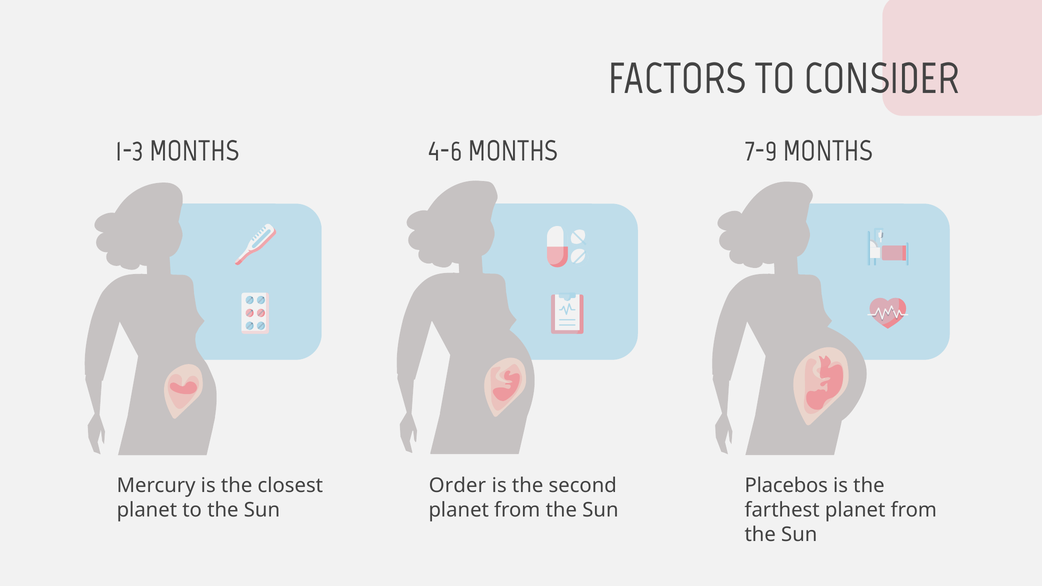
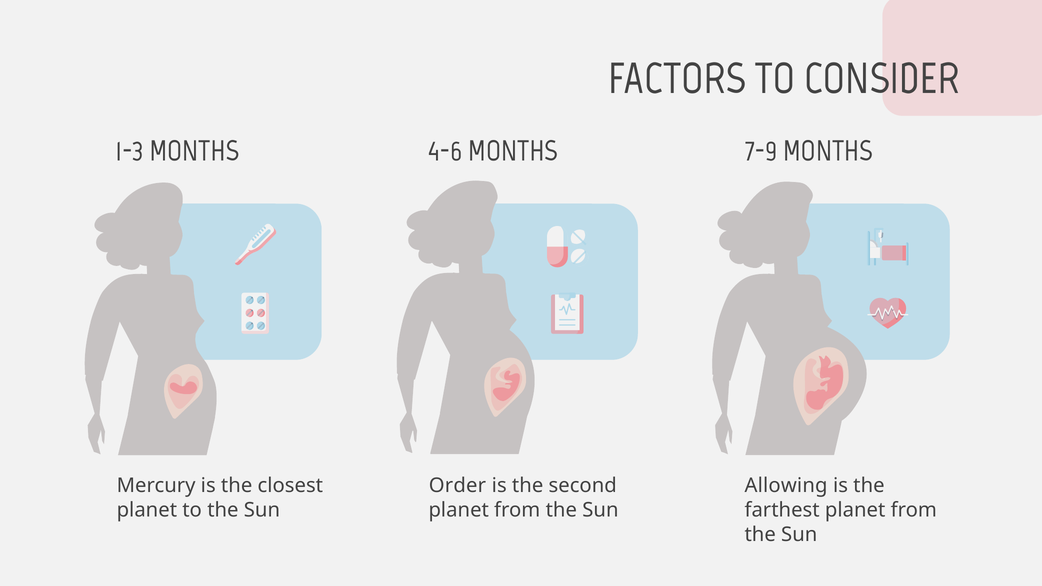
Placebos: Placebos -> Allowing (786, 486)
